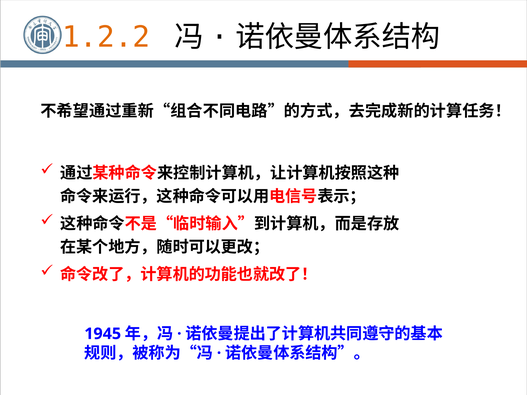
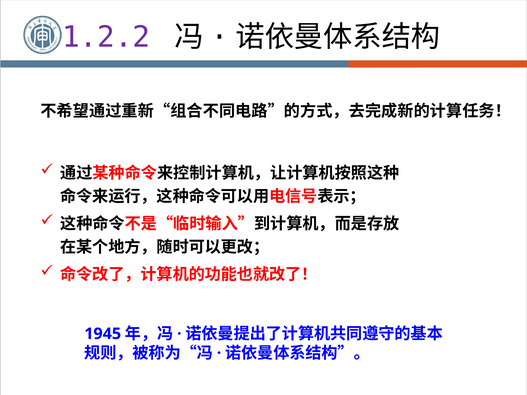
1.2.2 colour: orange -> purple (106, 37)
